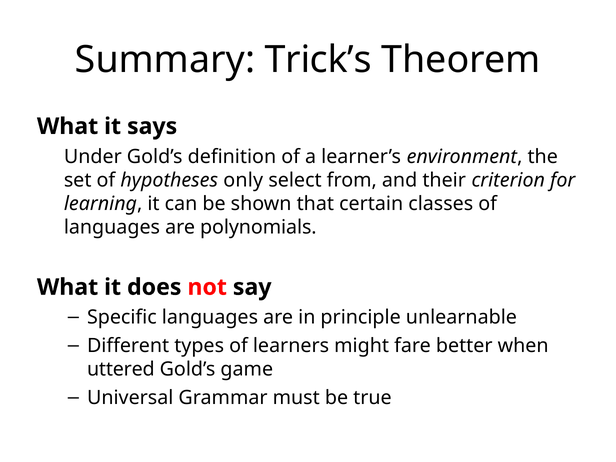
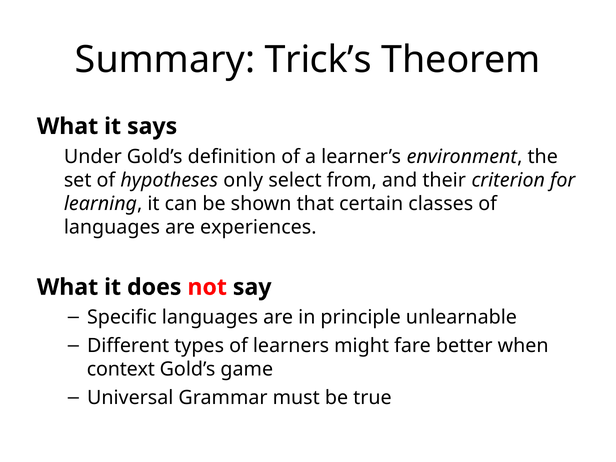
polynomials: polynomials -> experiences (258, 227)
uttered: uttered -> context (121, 369)
